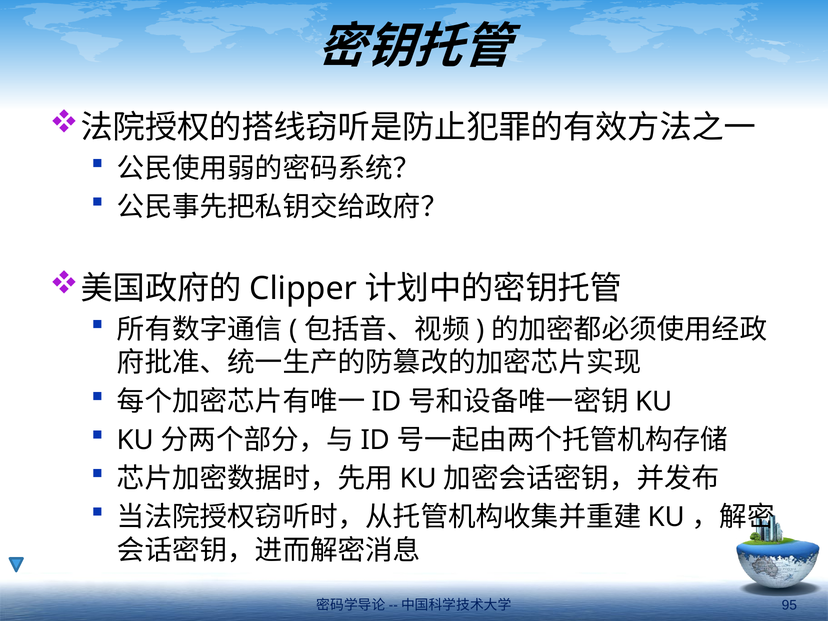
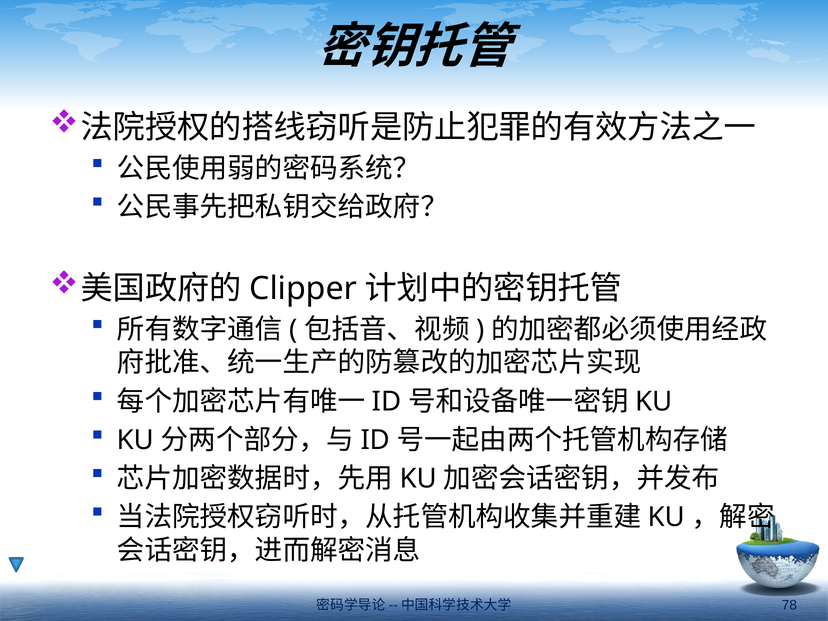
95: 95 -> 78 (789, 605)
